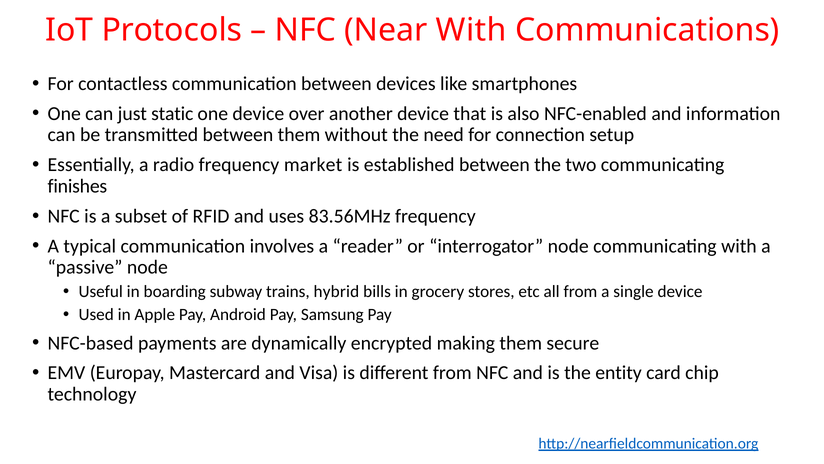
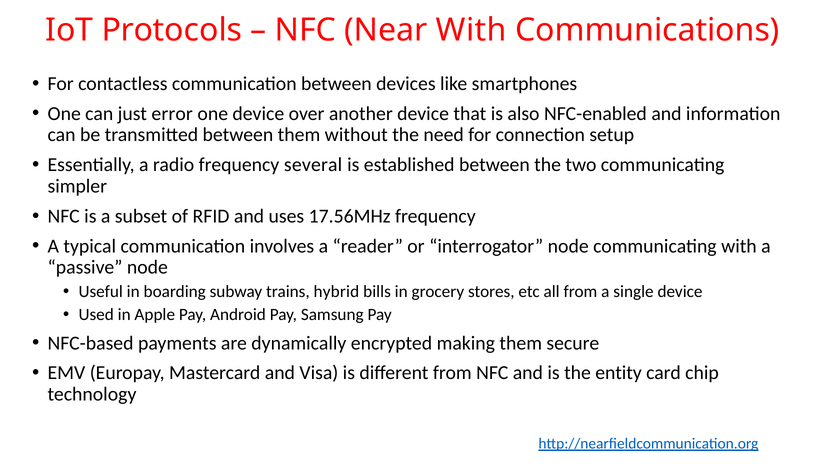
static: static -> error (172, 113)
market: market -> several (313, 165)
finishes: finishes -> simpler (77, 186)
83.56MHz: 83.56MHz -> 17.56MHz (350, 216)
